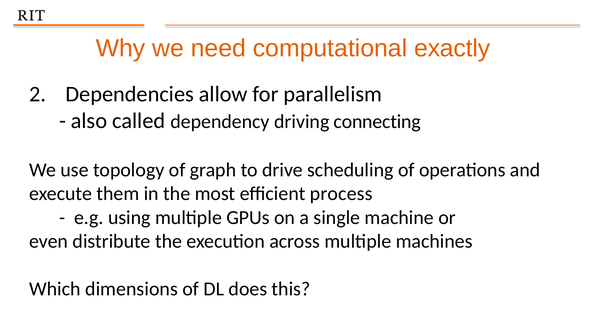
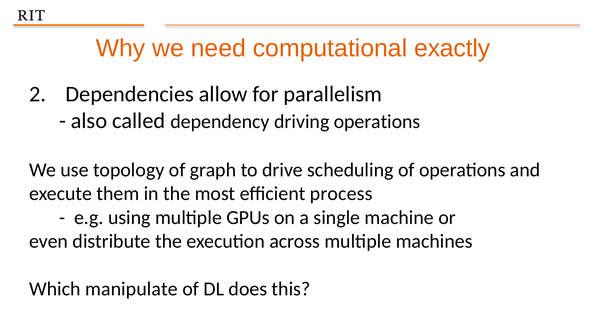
driving connecting: connecting -> operations (377, 122)
dimensions: dimensions -> manipulate (132, 289)
